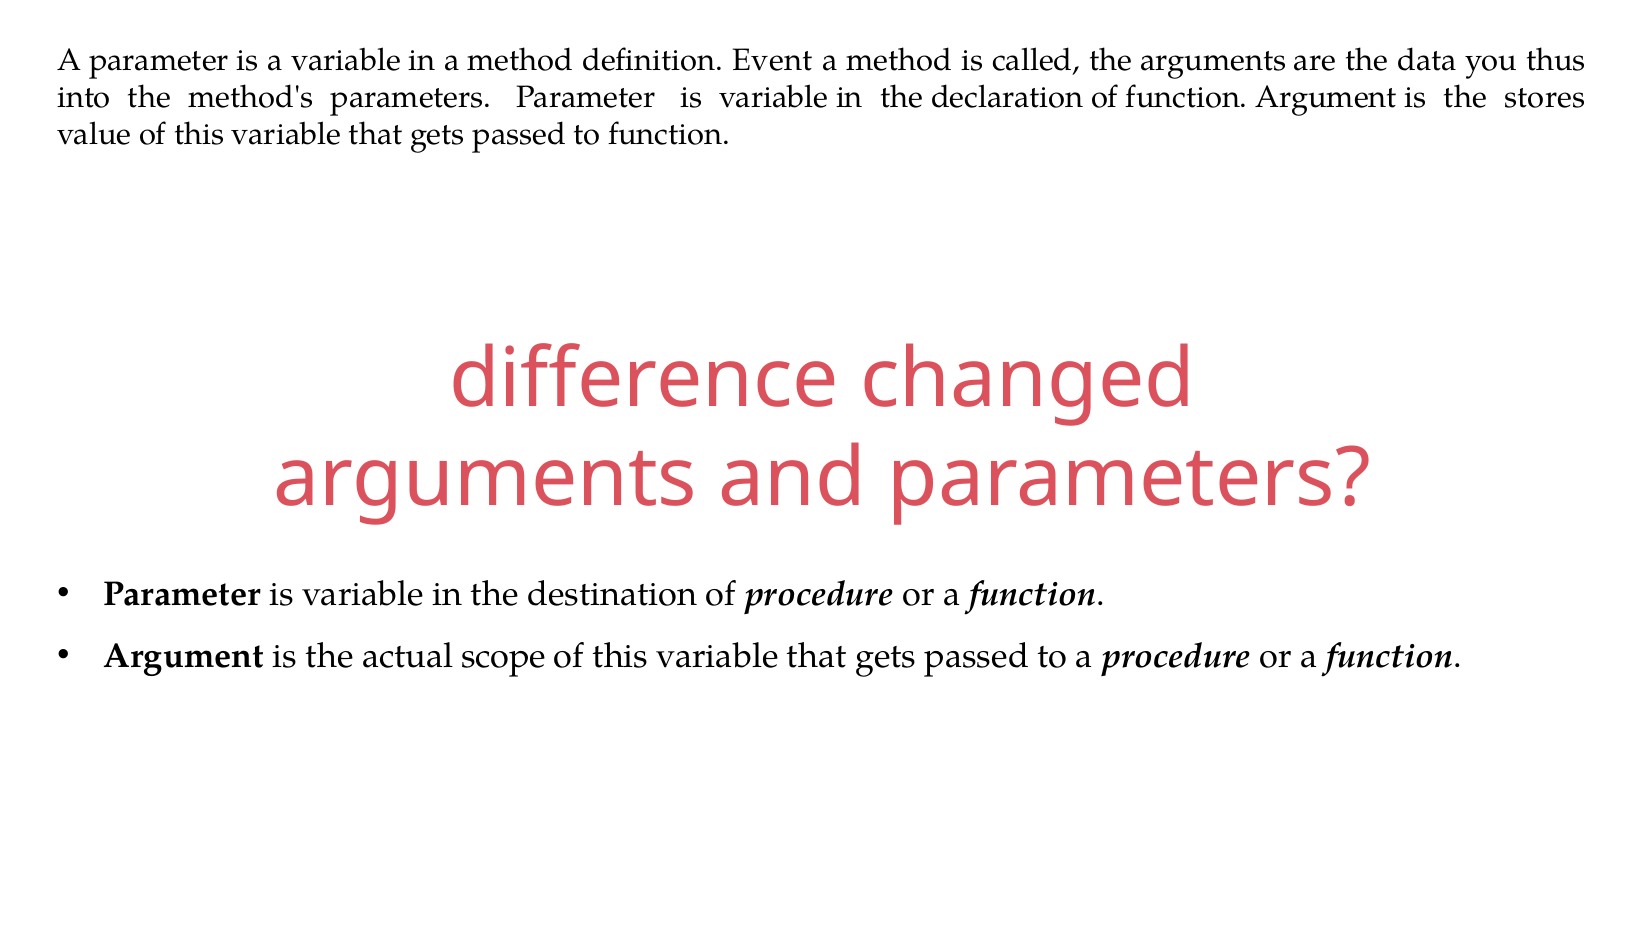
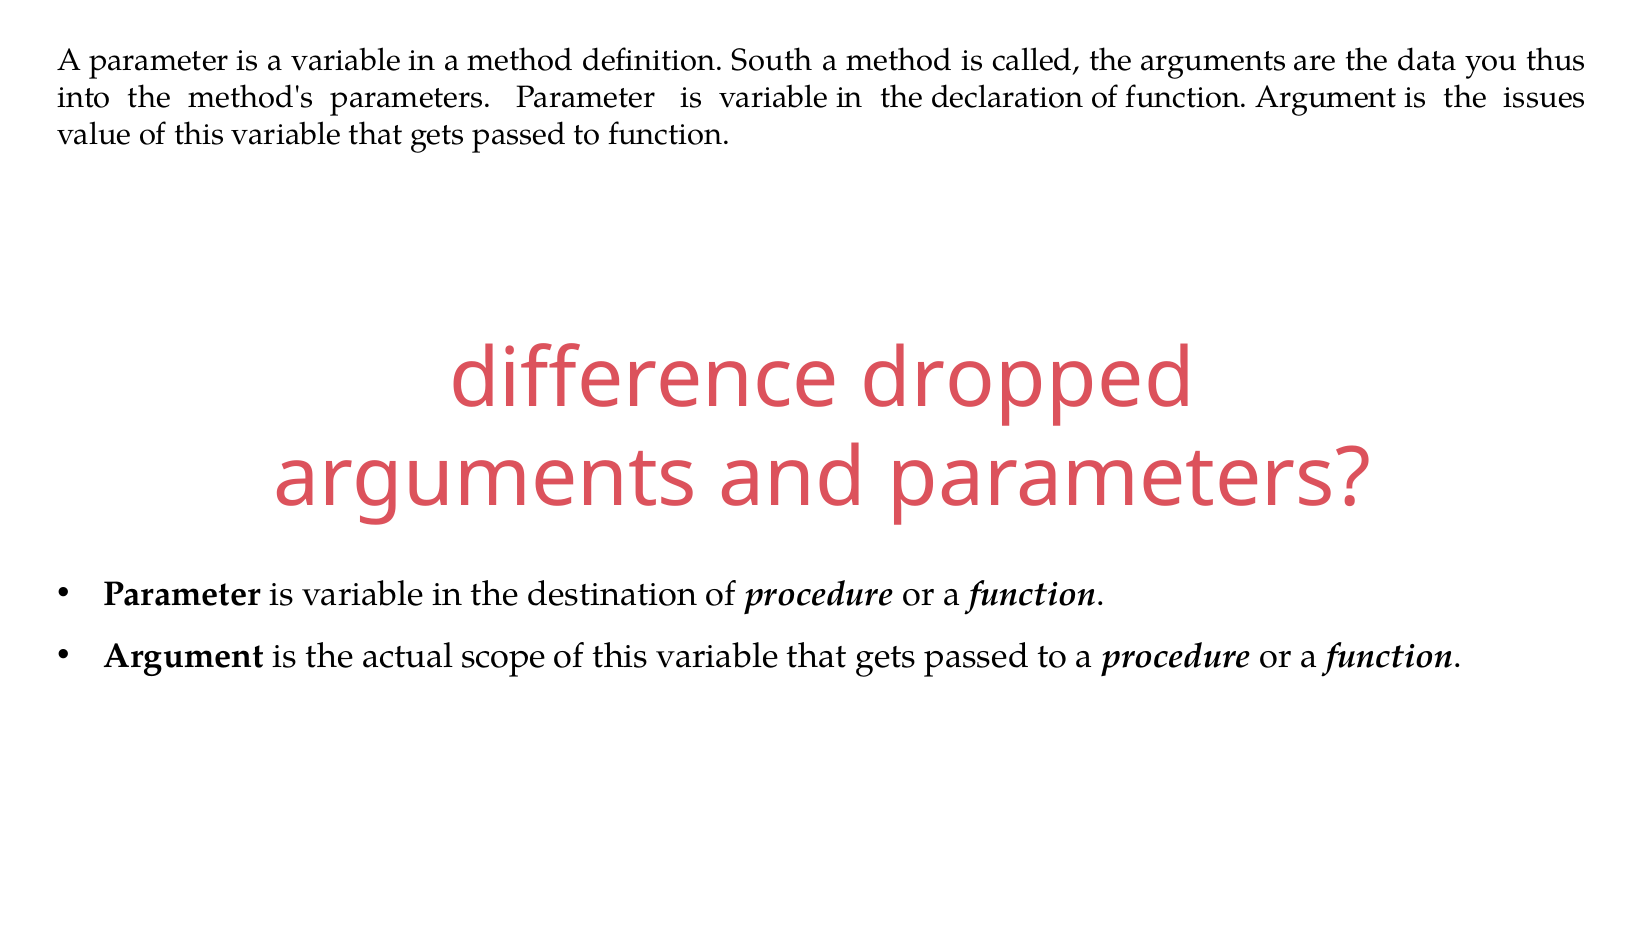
Event: Event -> South (772, 60)
stores: stores -> issues (1545, 97)
changed: changed -> dropped (1028, 380)
